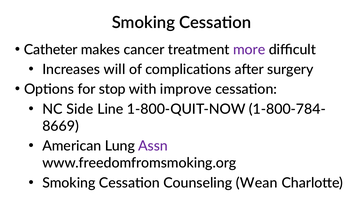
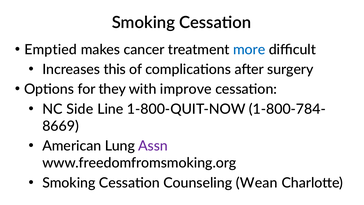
Catheter: Catheter -> Emptied (51, 50)
more colour: purple -> blue (249, 50)
will: will -> this (115, 69)
stop: stop -> they (112, 89)
